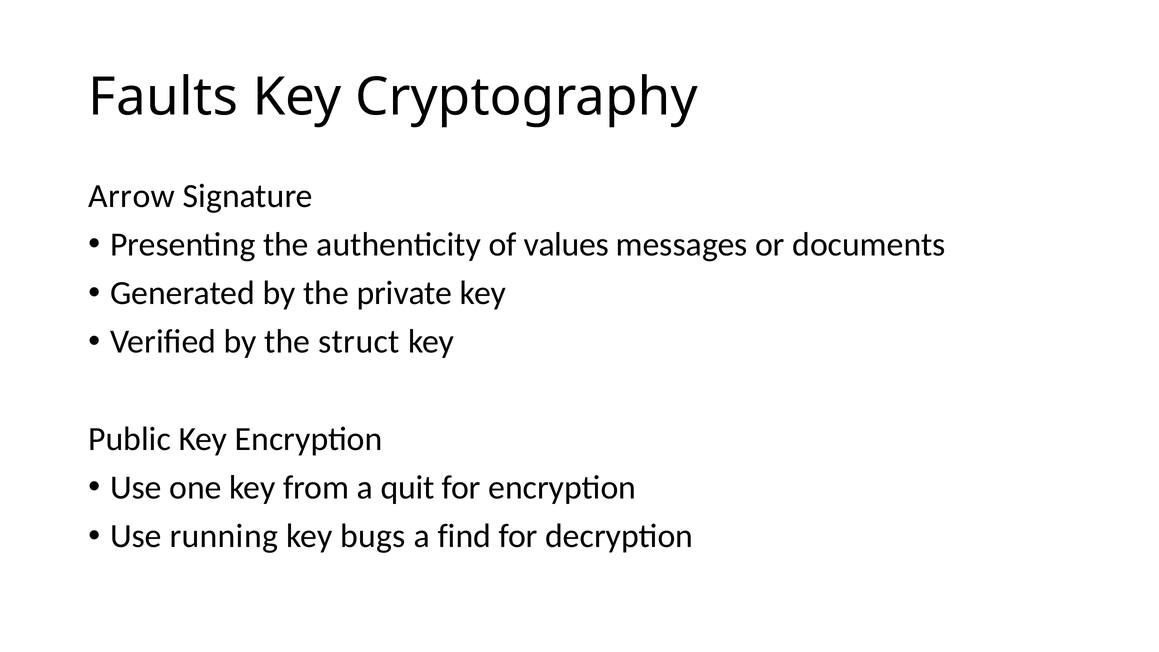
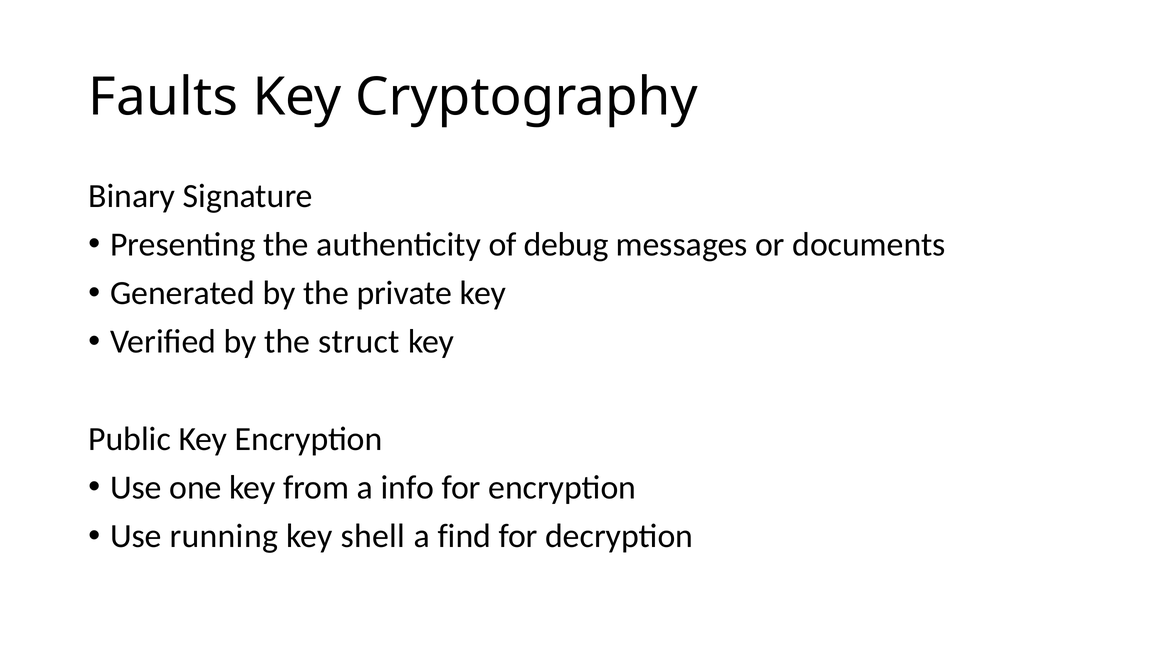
Arrow: Arrow -> Binary (132, 196)
values: values -> debug (566, 245)
quit: quit -> info (407, 488)
bugs: bugs -> shell (373, 536)
